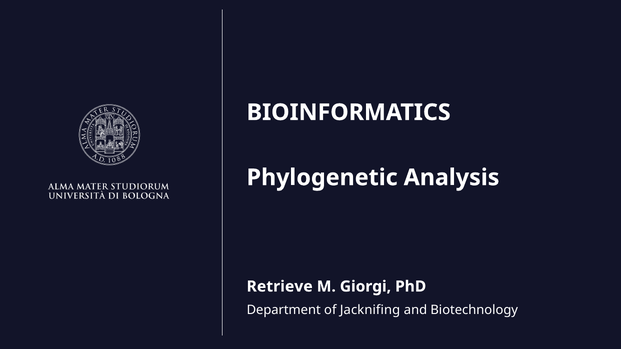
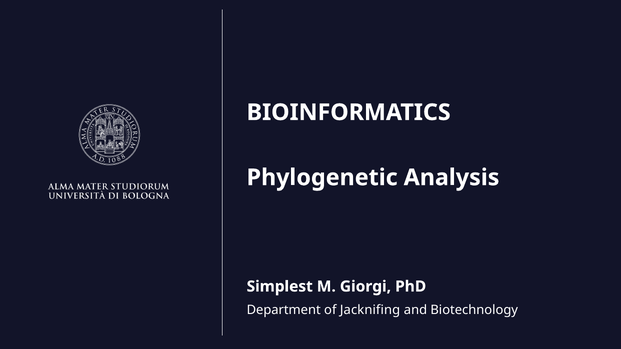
Retrieve: Retrieve -> Simplest (280, 287)
